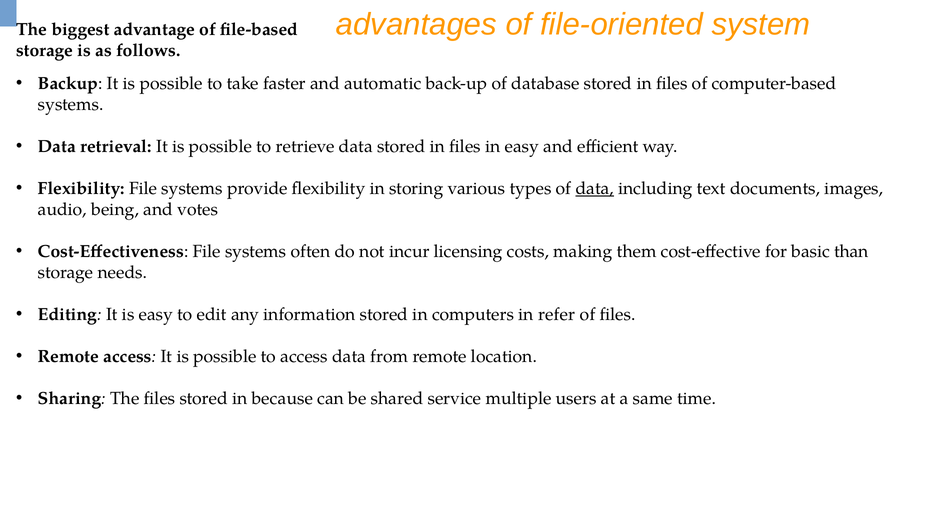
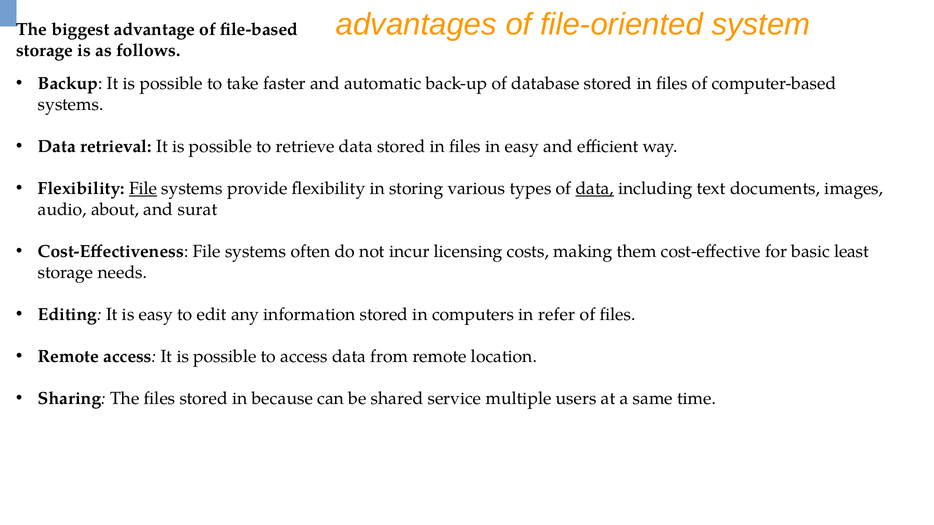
File underline: none -> present (143, 189)
being: being -> about (115, 210)
votes: votes -> surat (198, 210)
than: than -> least (851, 252)
